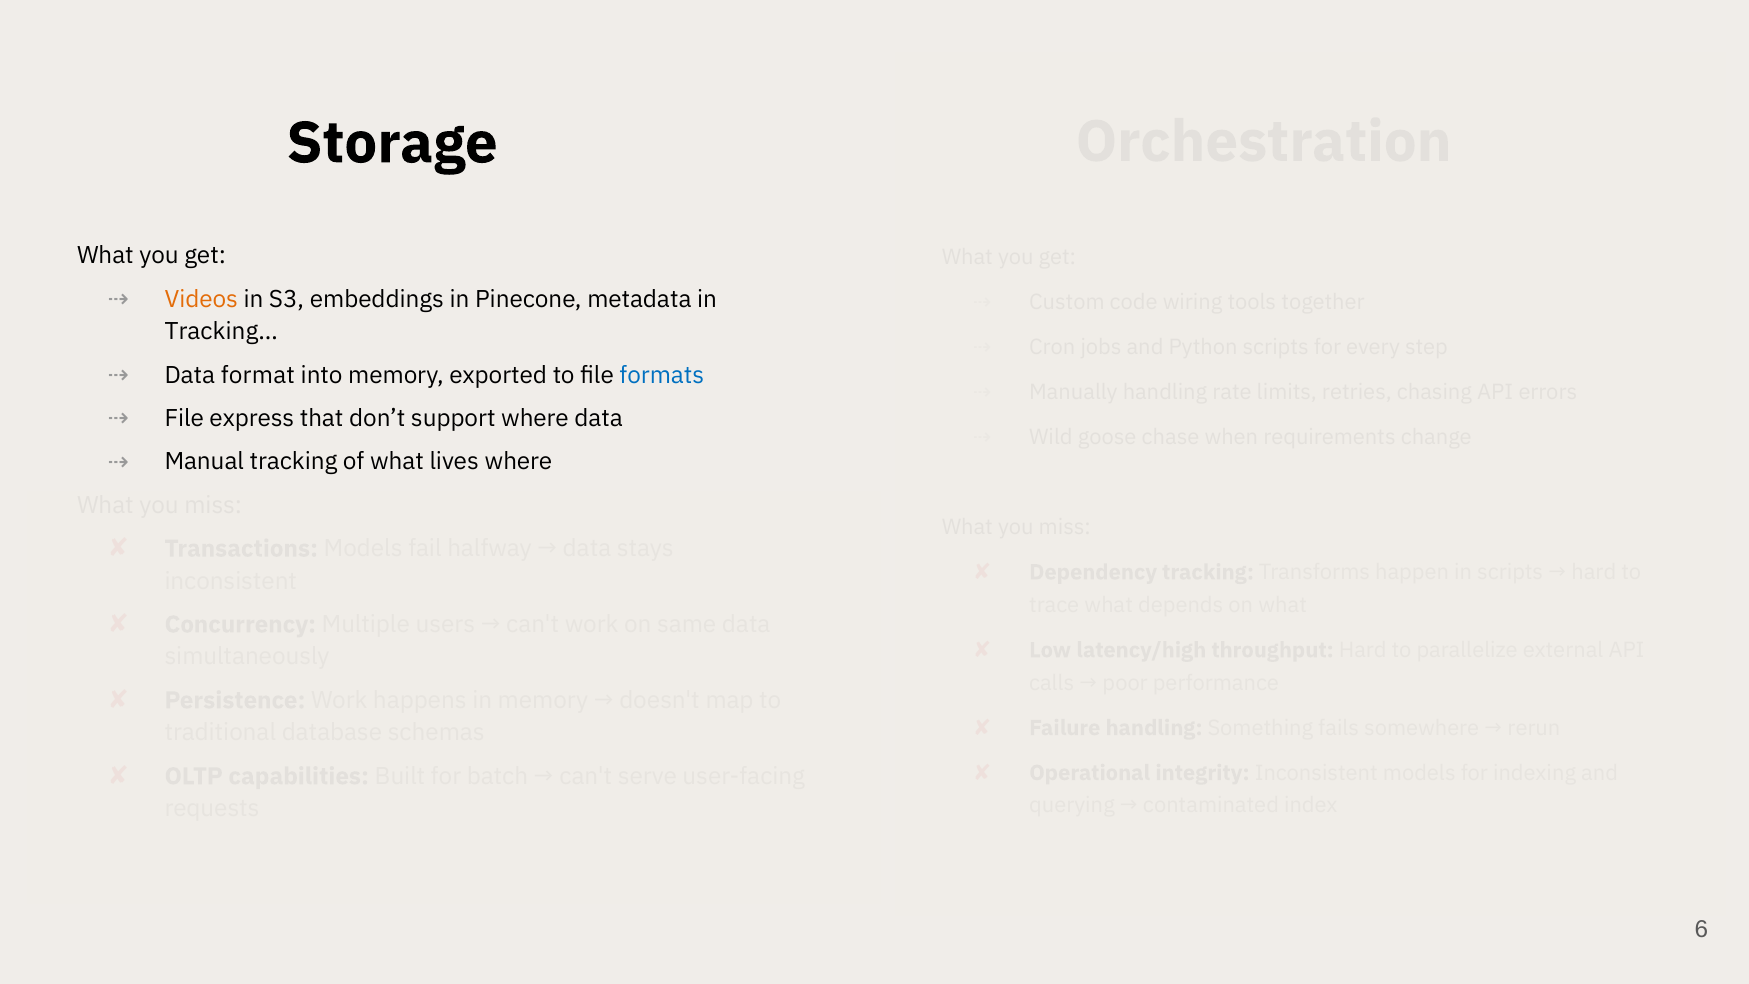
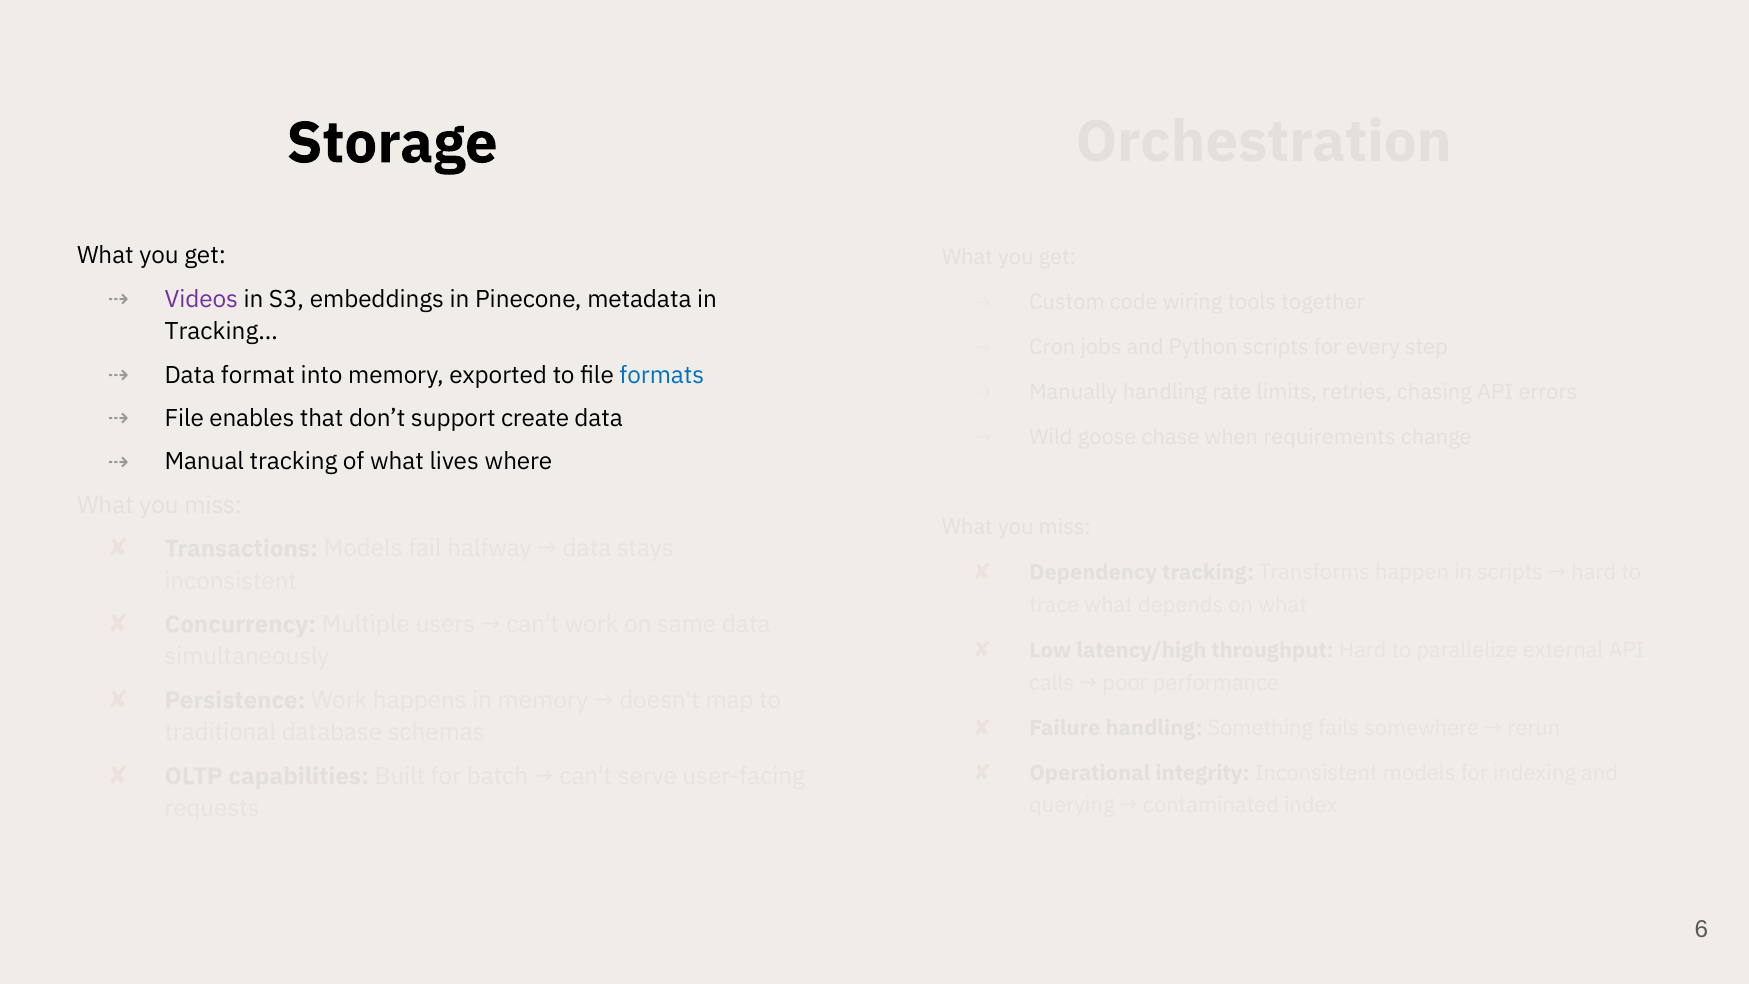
Videos colour: orange -> purple (201, 299)
express: express -> enables (252, 418)
support where: where -> create (535, 418)
